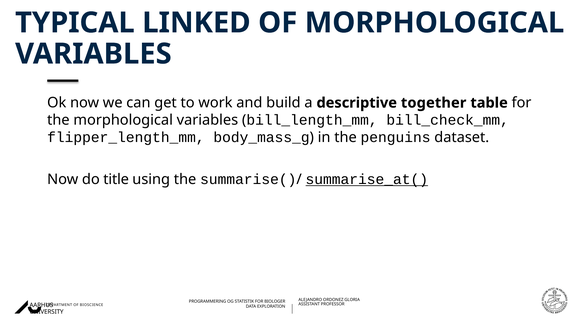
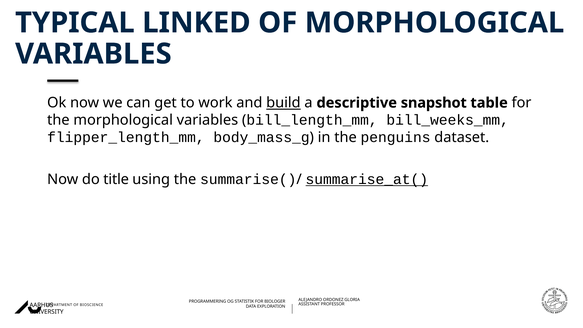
build underline: none -> present (283, 103)
together: together -> snapshot (434, 103)
bill_check_mm: bill_check_mm -> bill_weeks_mm (448, 120)
